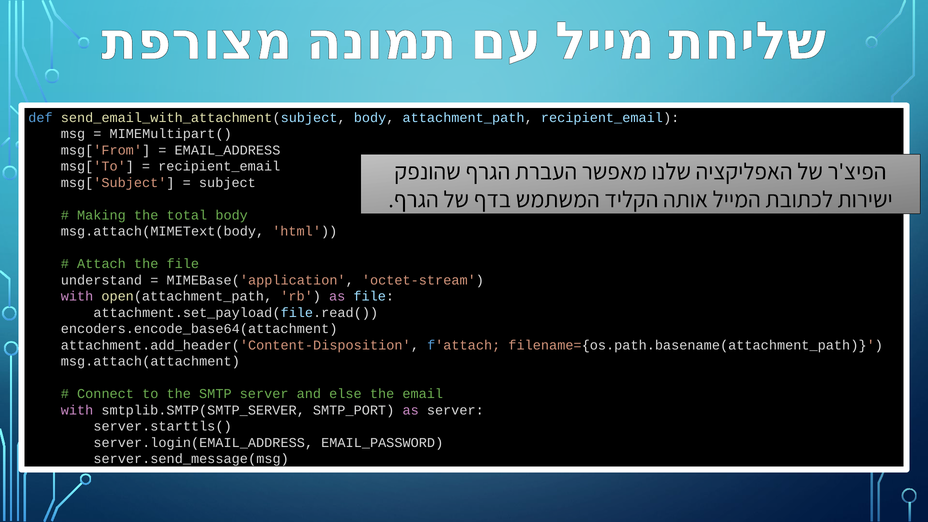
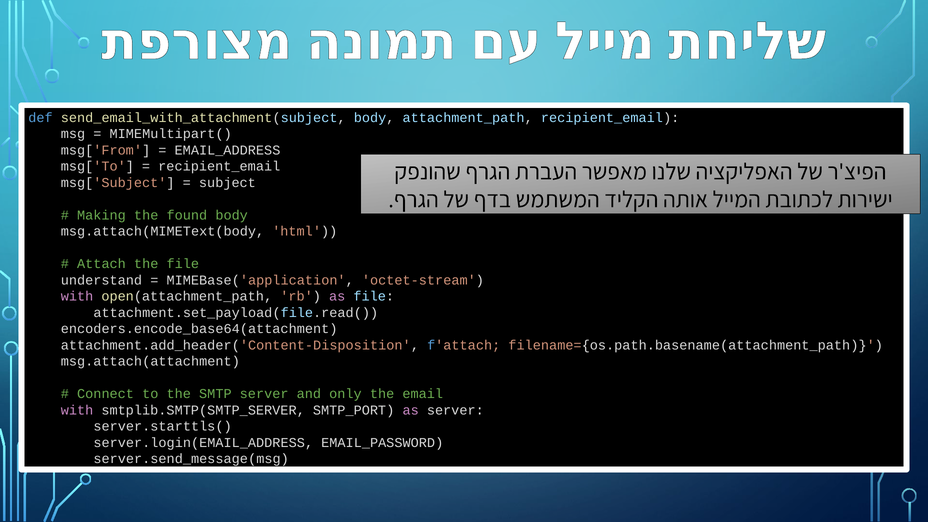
total: total -> found (187, 215)
else: else -> only (345, 394)
